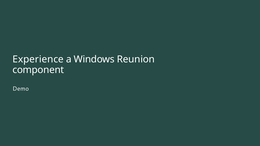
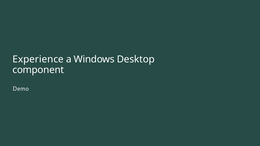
Reunion: Reunion -> Desktop (136, 59)
